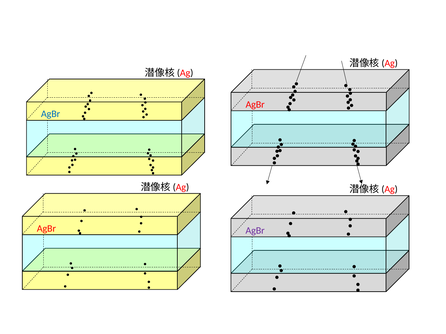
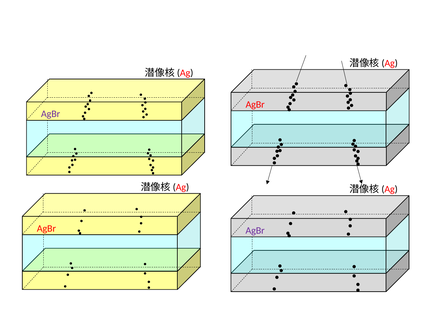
AgBr colour: blue -> purple (51, 114)
